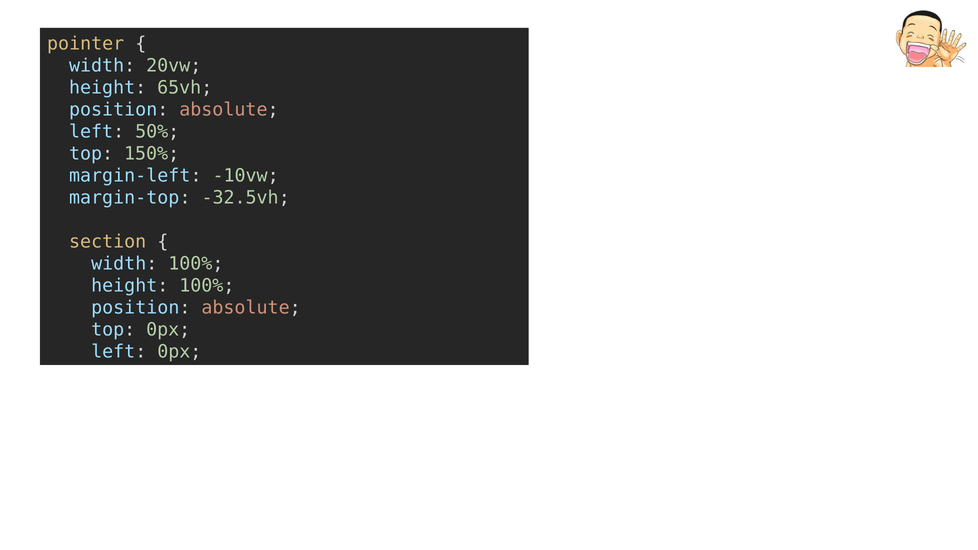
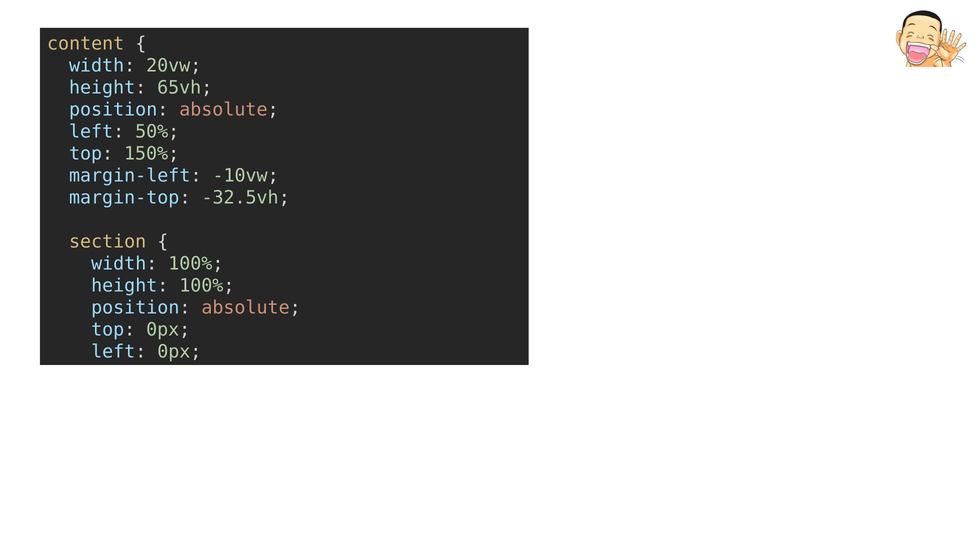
pointer: pointer -> content (86, 44)
